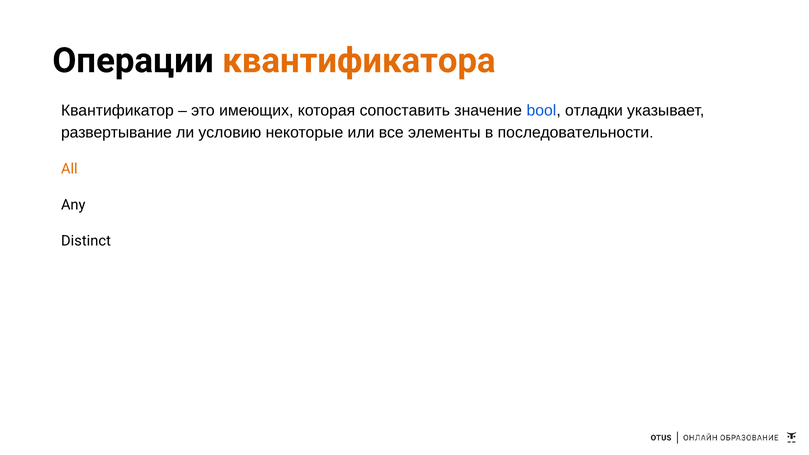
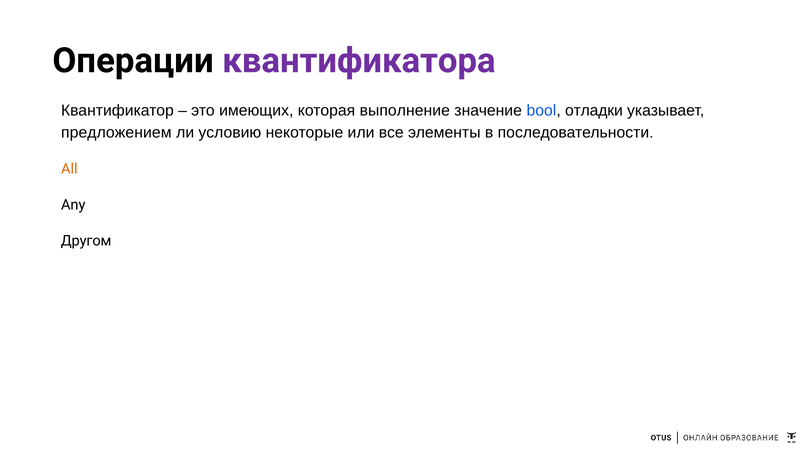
квантификатора colour: orange -> purple (359, 61)
сопоставить: сопоставить -> выполнение (405, 111)
развертывание: развертывание -> предложением (116, 132)
Distinct: Distinct -> Другом (86, 241)
